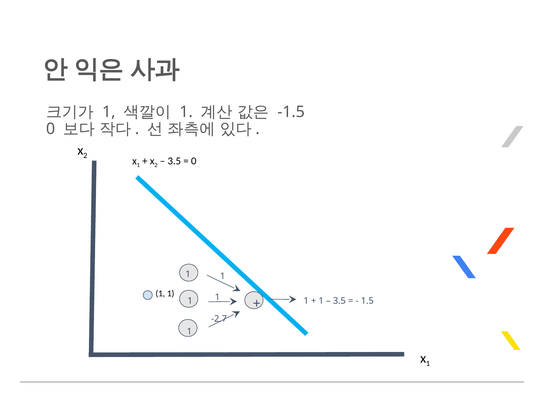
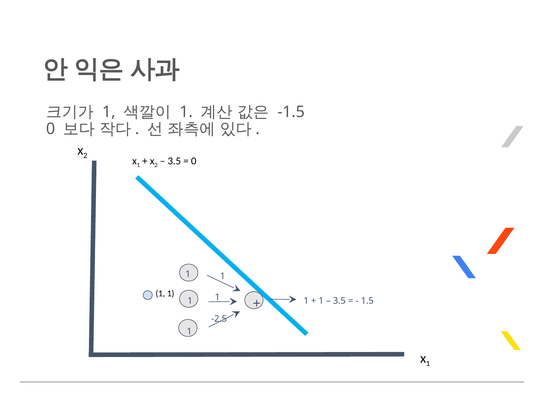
-2.7: -2.7 -> -2.5 (219, 319)
